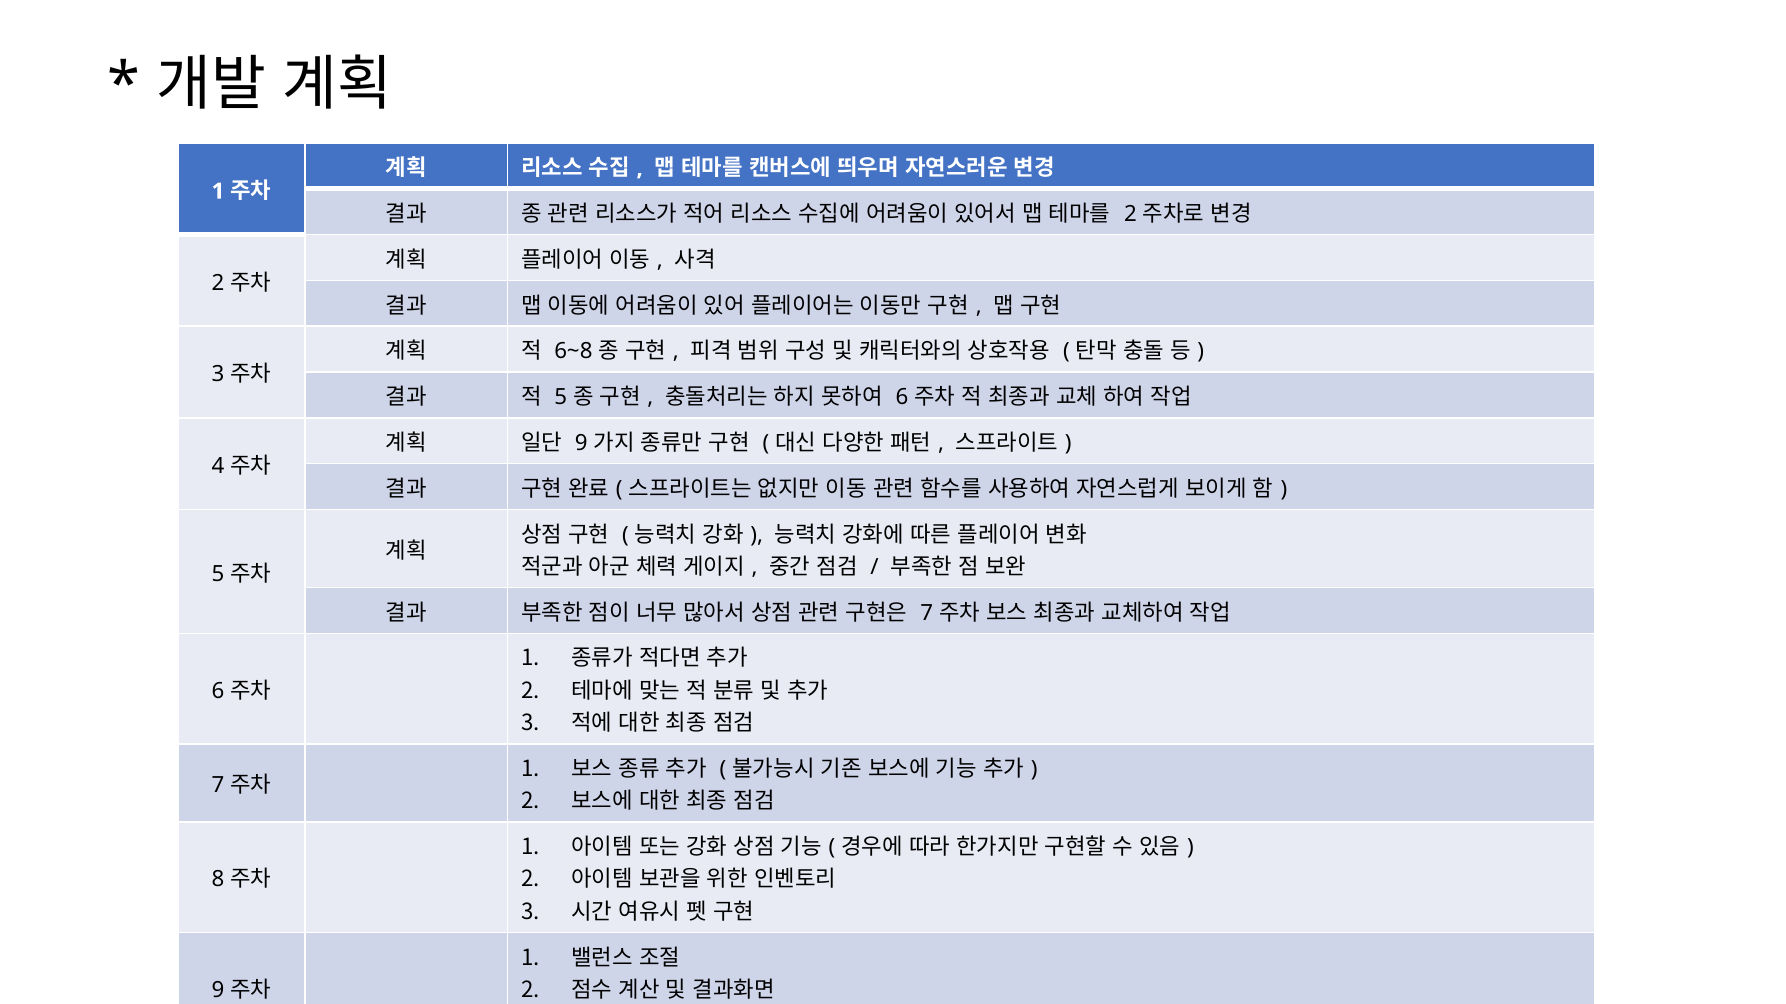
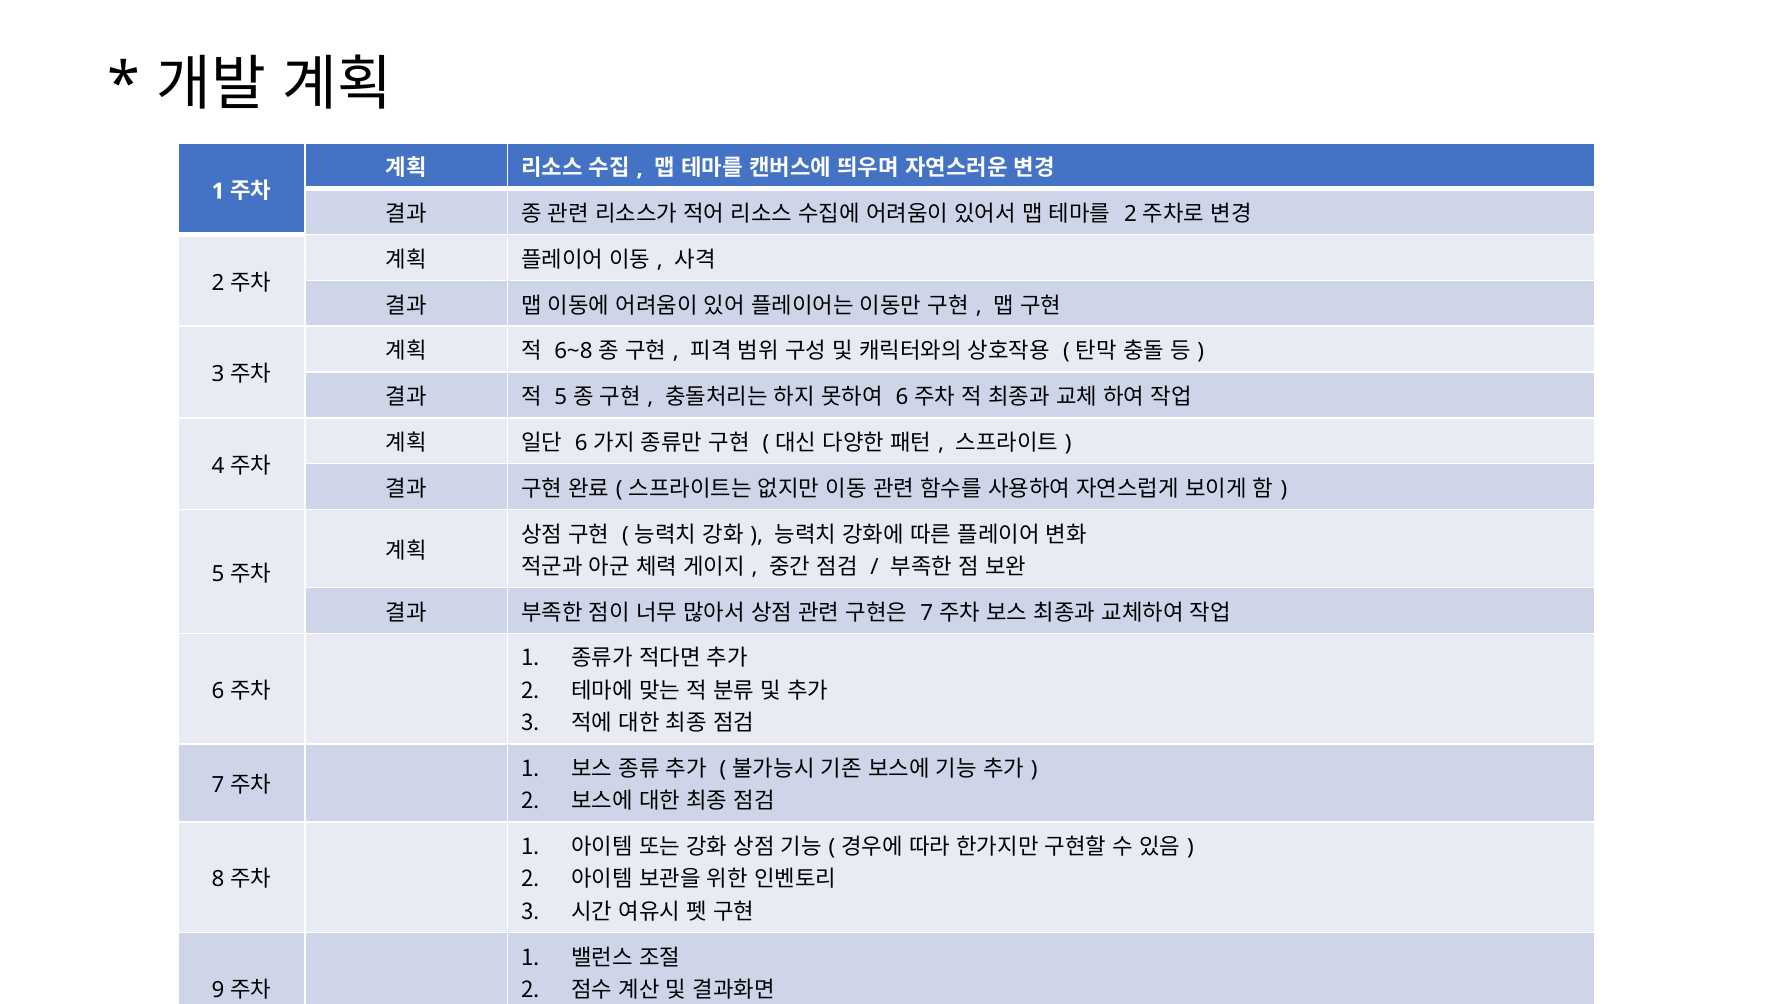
9: 9 -> 6 (581, 443)
